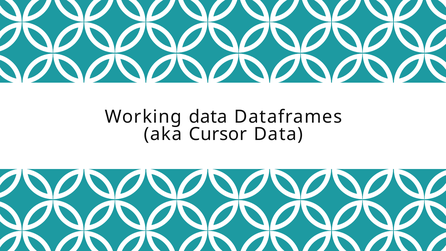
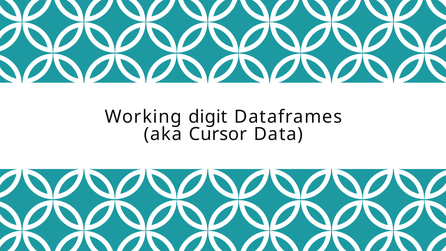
Working data: data -> digit (208, 117)
